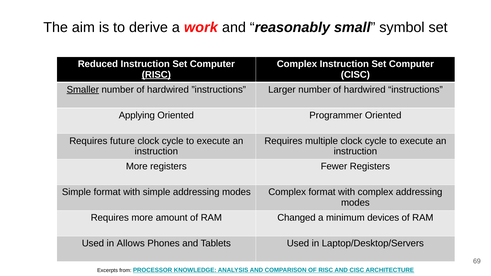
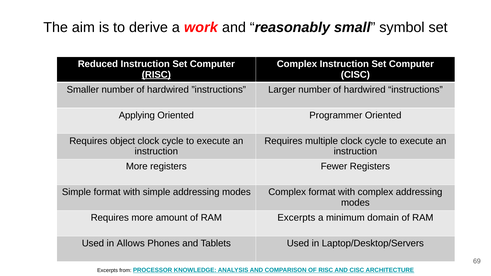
Smaller underline: present -> none (83, 90)
future: future -> object (123, 141)
RAM Changed: Changed -> Excerpts (296, 218)
devices: devices -> domain (383, 218)
